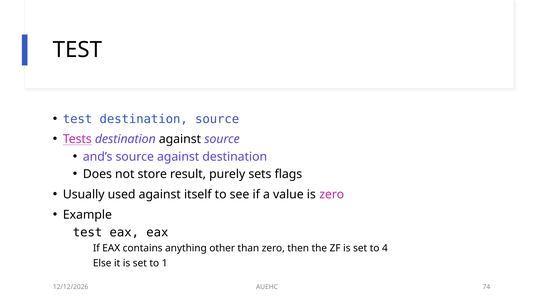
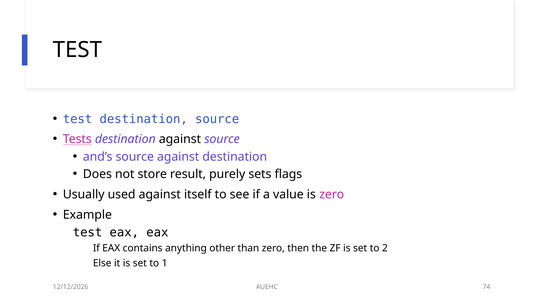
4: 4 -> 2 (385, 248)
